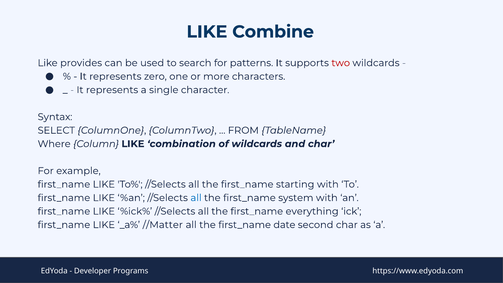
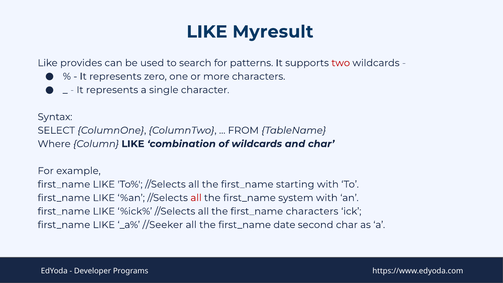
Combine: Combine -> Myresult (273, 32)
all colour: blue -> red (196, 198)
first_name everything: everything -> characters (312, 211)
//Matter: //Matter -> //Seeker (163, 225)
